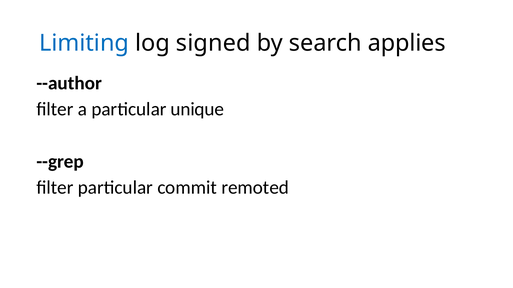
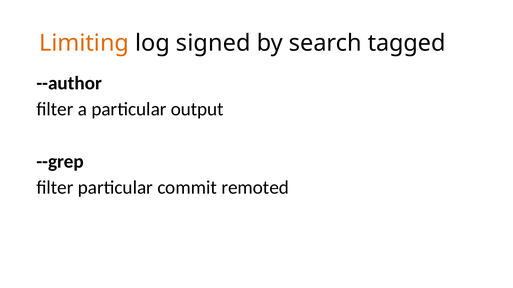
Limiting colour: blue -> orange (84, 43)
applies: applies -> tagged (407, 43)
unique: unique -> output (197, 109)
